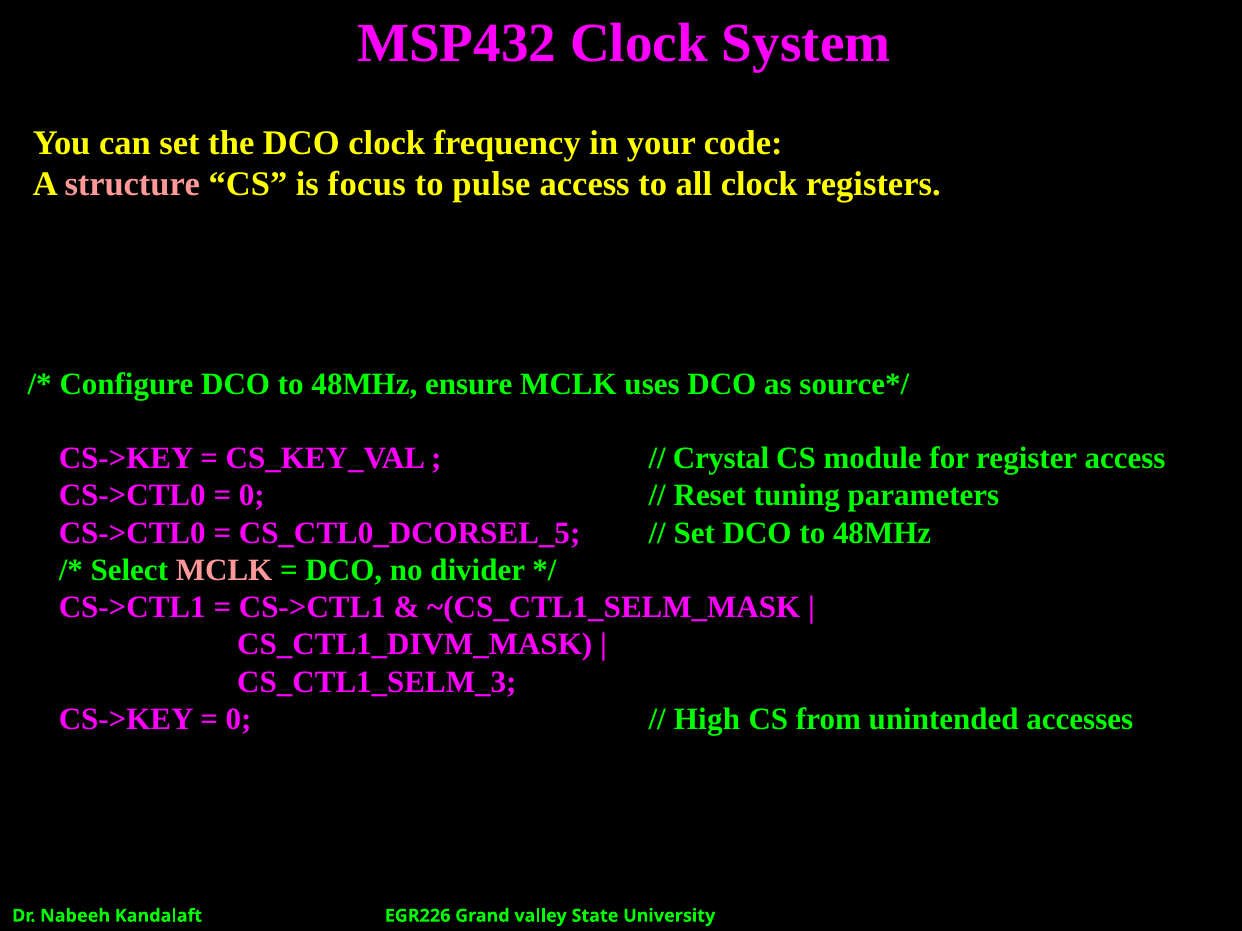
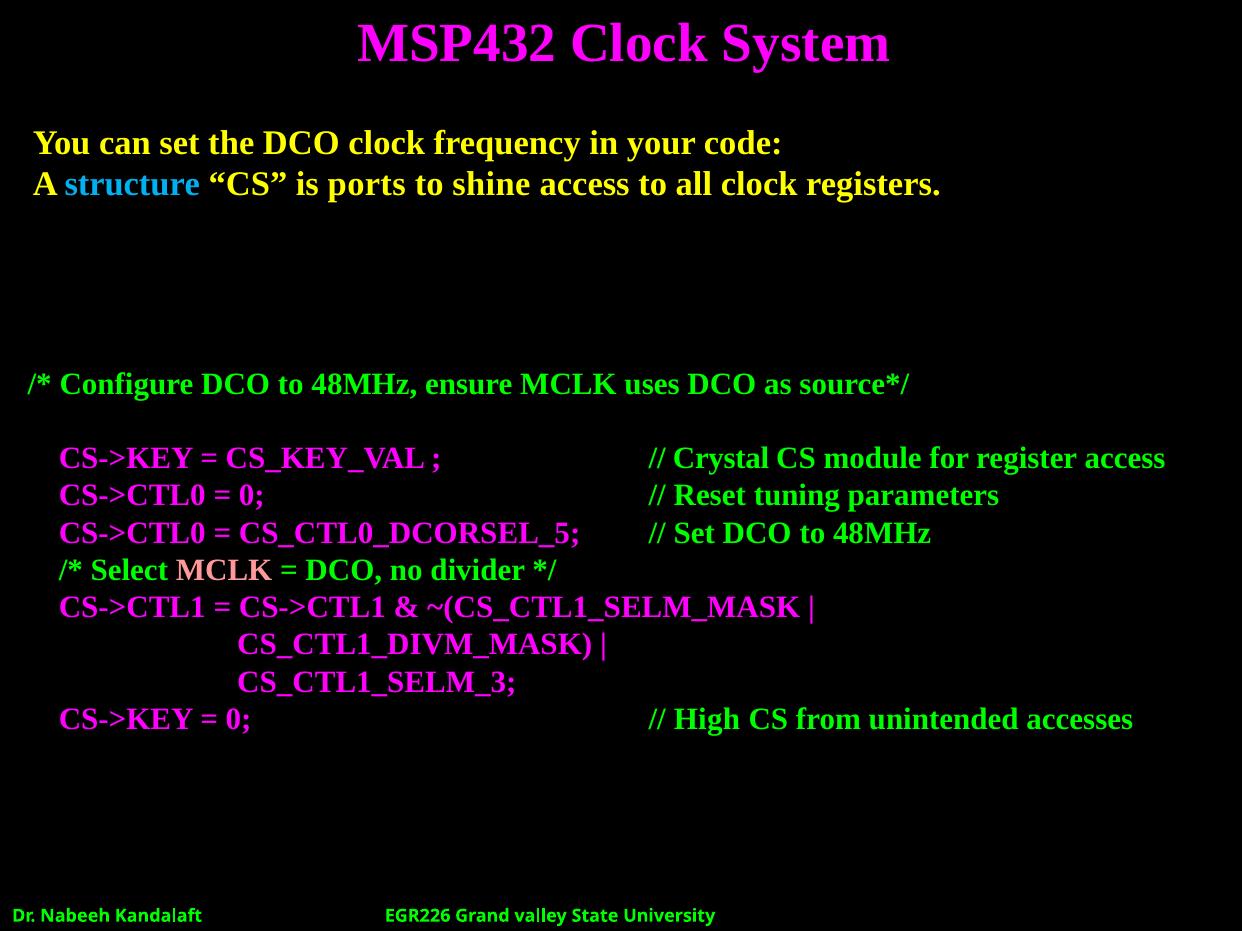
structure colour: pink -> light blue (132, 184)
focus: focus -> ports (367, 184)
pulse: pulse -> shine (491, 184)
